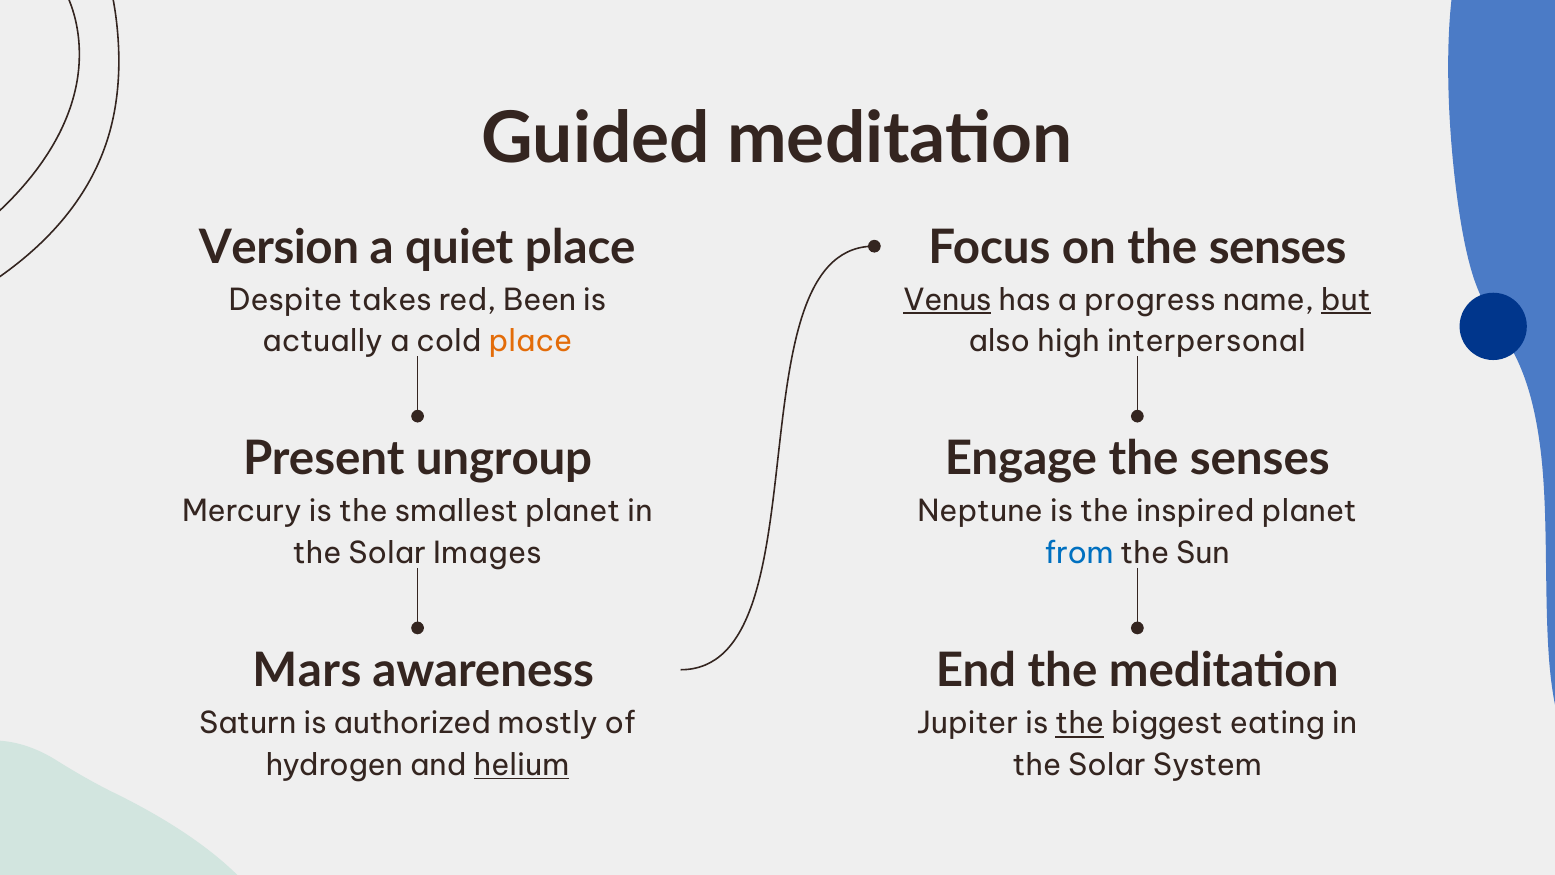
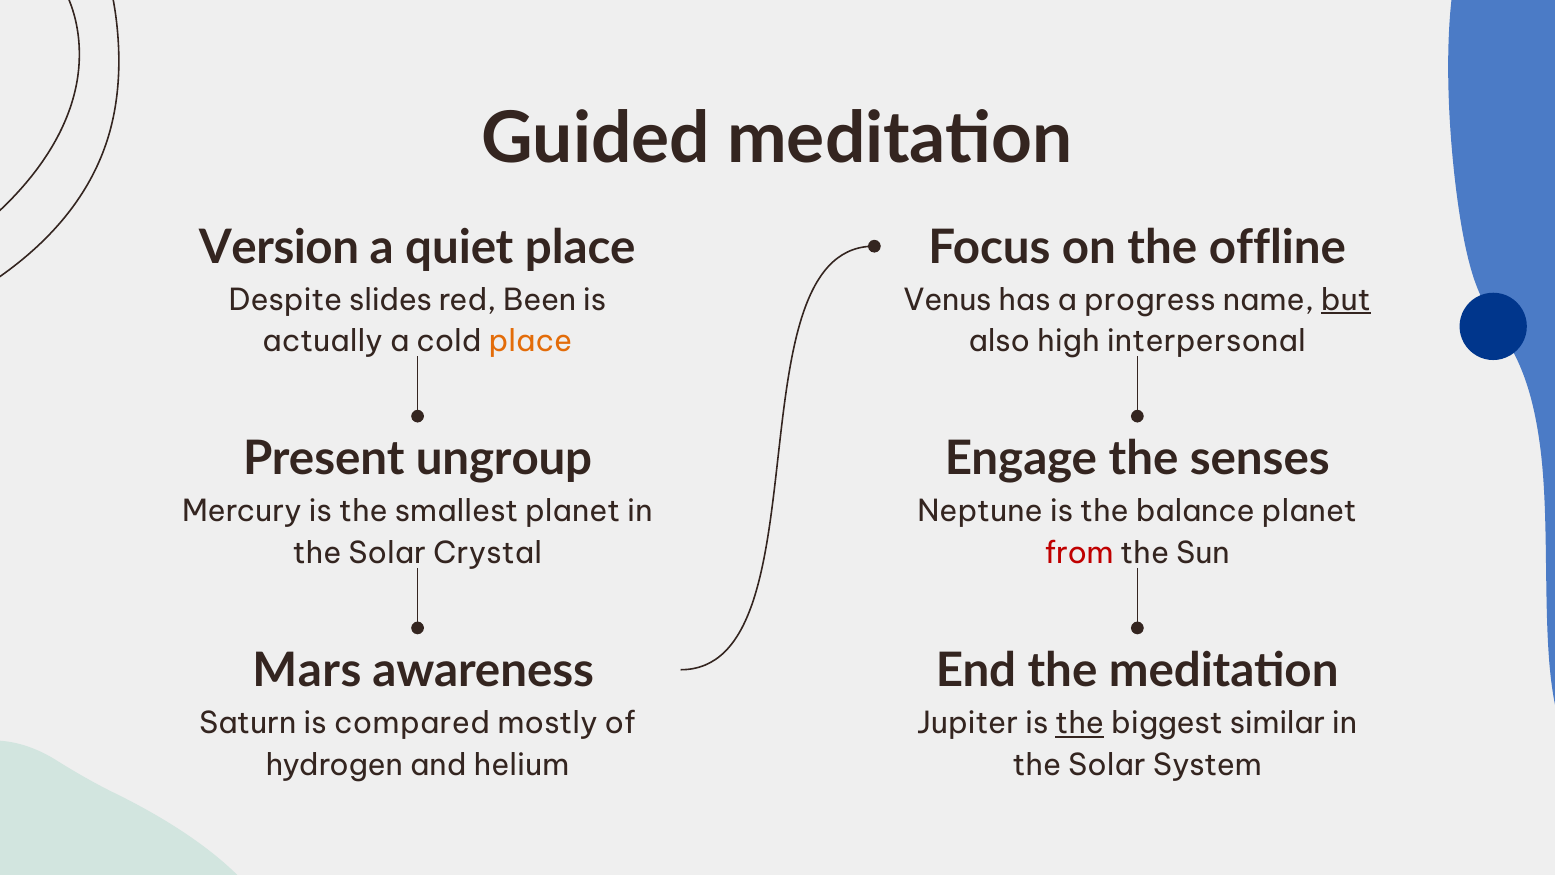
on the senses: senses -> offline (1277, 247)
takes: takes -> slides (391, 300)
Venus underline: present -> none (947, 300)
inspired: inspired -> balance (1195, 512)
Images: Images -> Crystal (488, 553)
from colour: blue -> red (1079, 553)
authorized: authorized -> compared (412, 724)
eating: eating -> similar (1278, 724)
helium underline: present -> none (521, 765)
